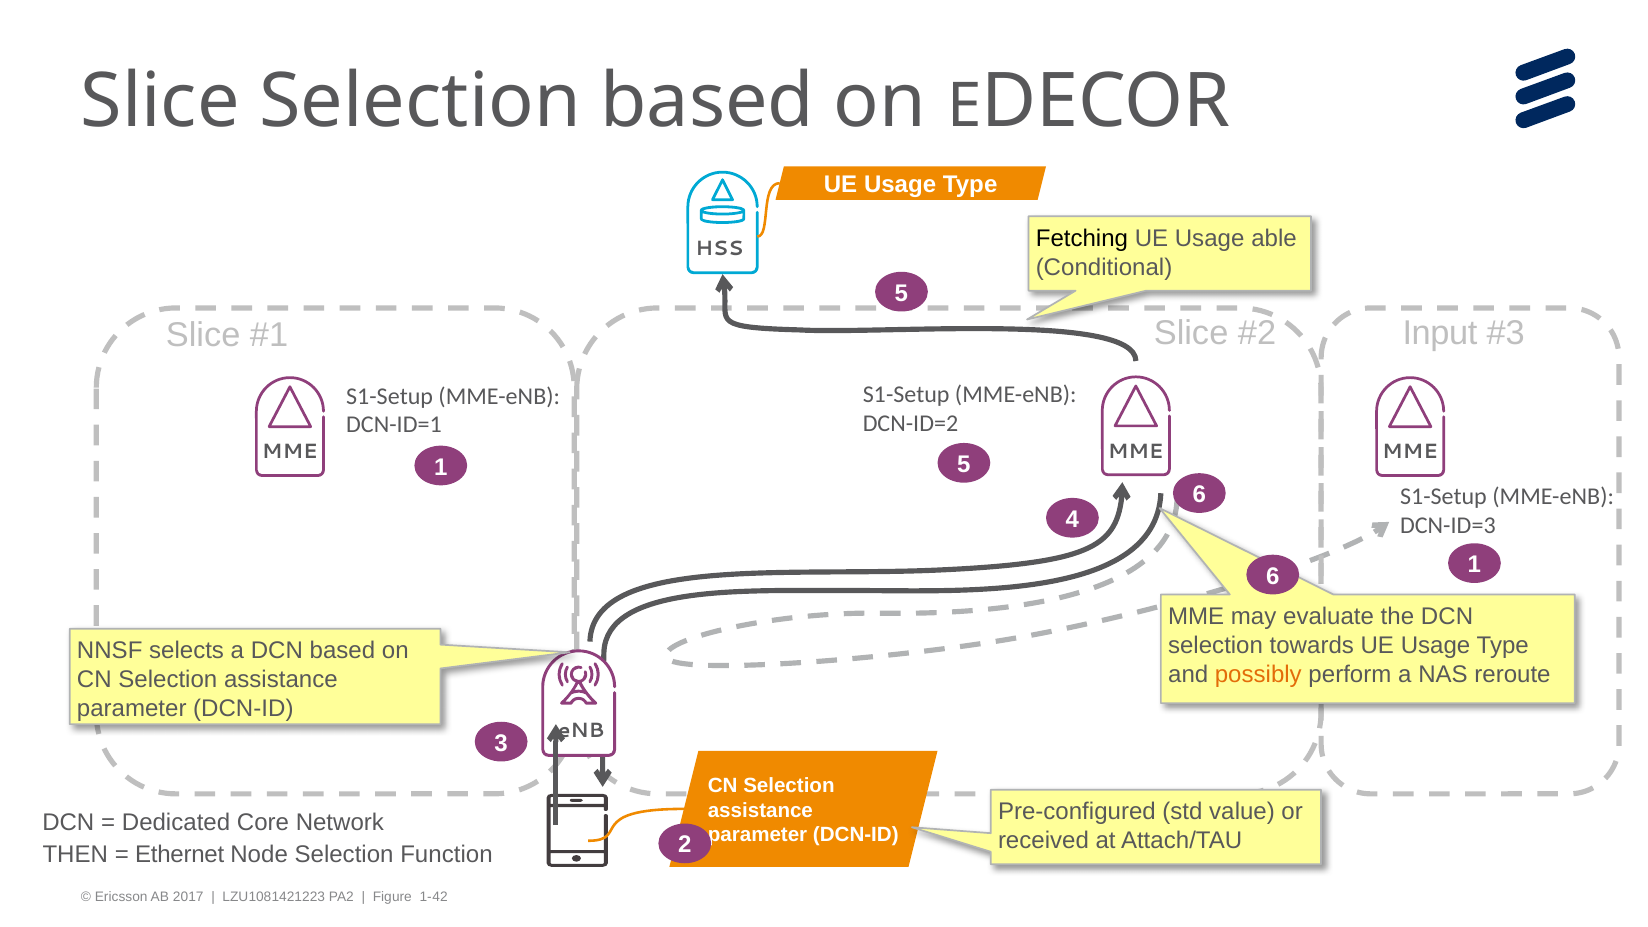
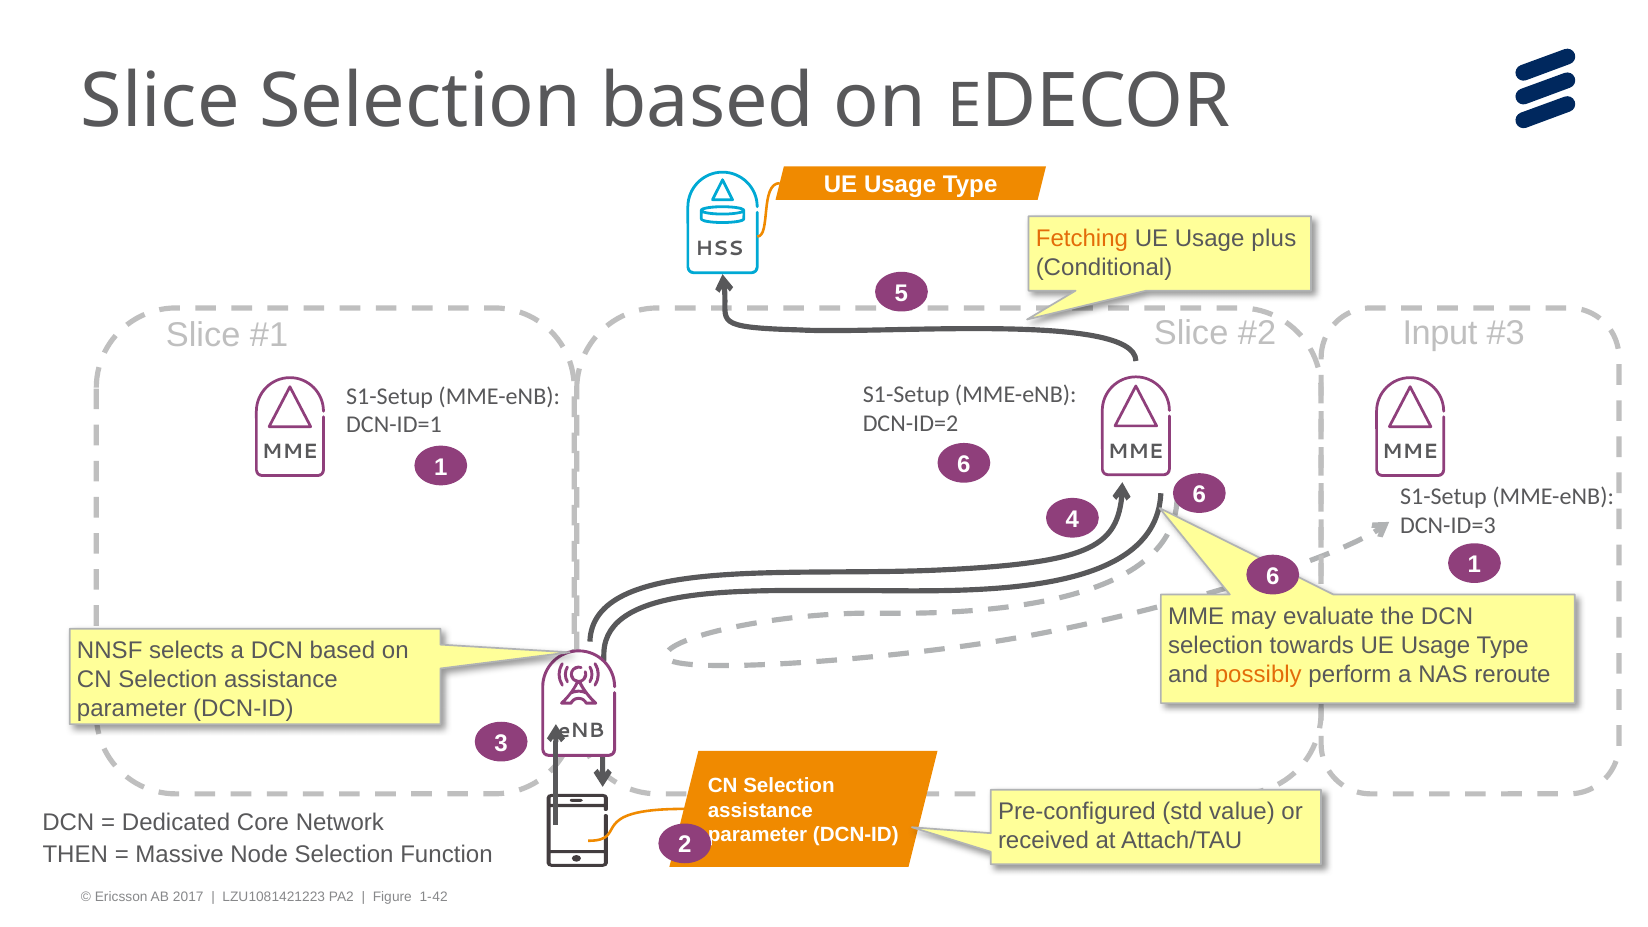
Fetching colour: black -> orange (1082, 238)
able: able -> plus (1274, 238)
1 5: 5 -> 6 (964, 464)
Ethernet: Ethernet -> Massive (180, 854)
